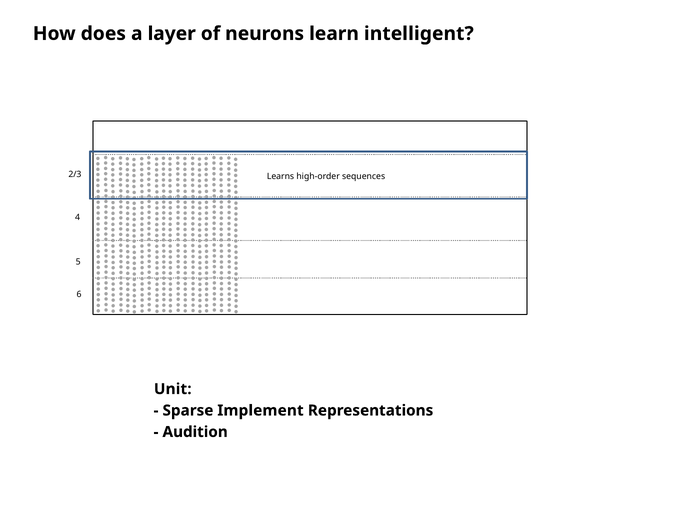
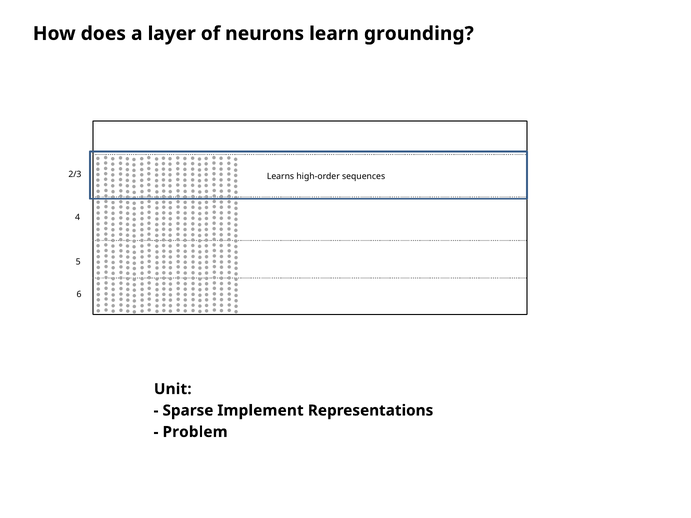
intelligent: intelligent -> grounding (419, 34)
Audition: Audition -> Problem (195, 432)
